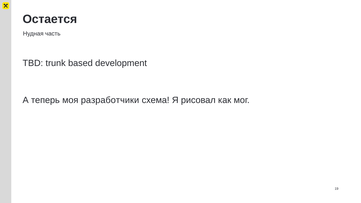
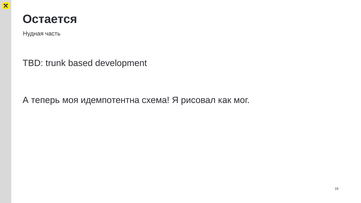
разработчики: разработчики -> идемпотентна (110, 100)
